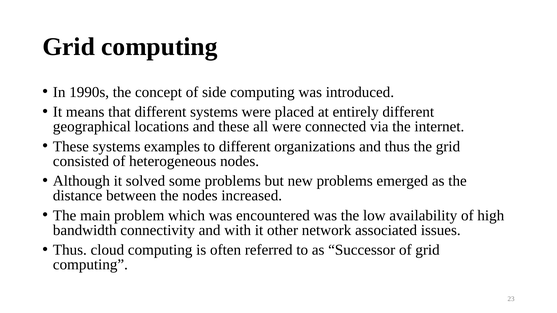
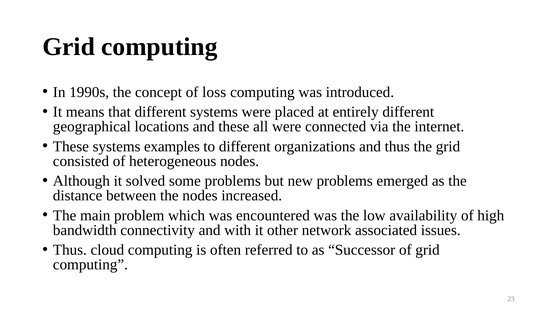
side: side -> loss (214, 92)
